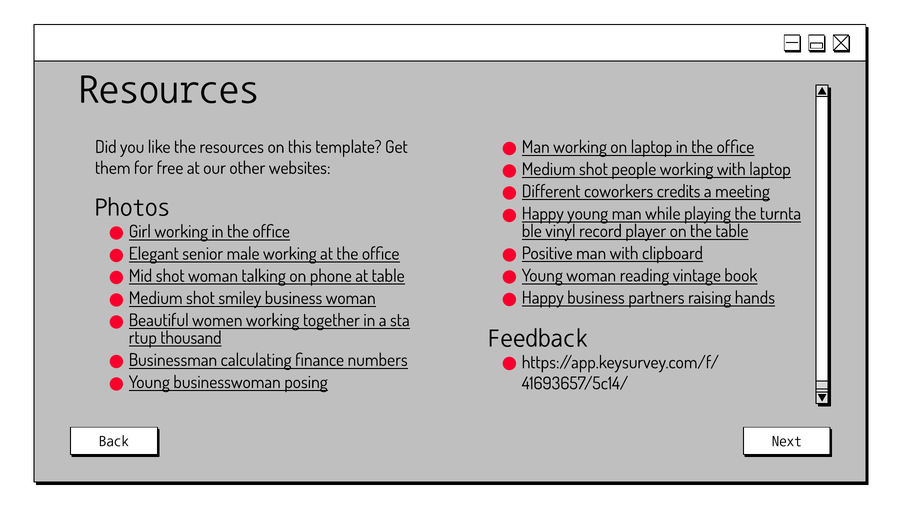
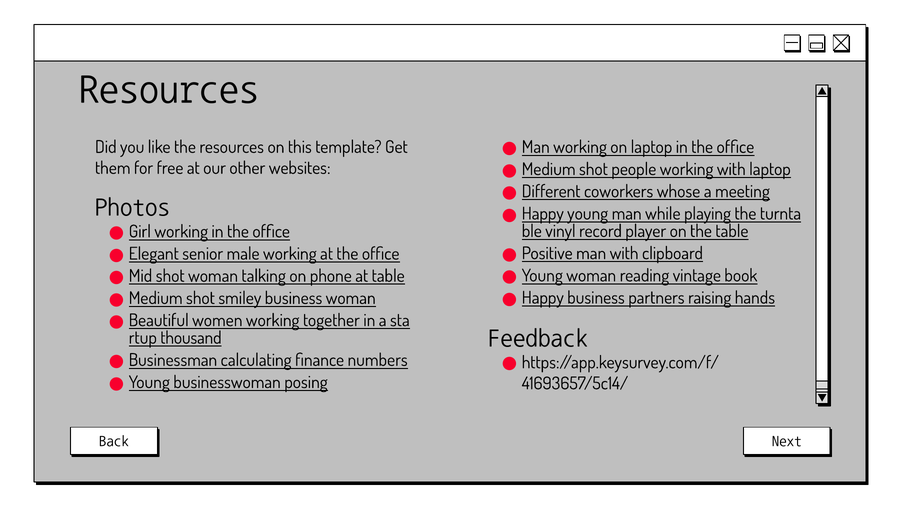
credits: credits -> whose (679, 192)
